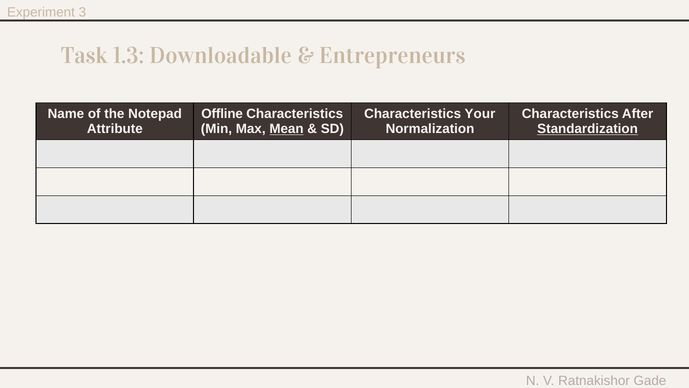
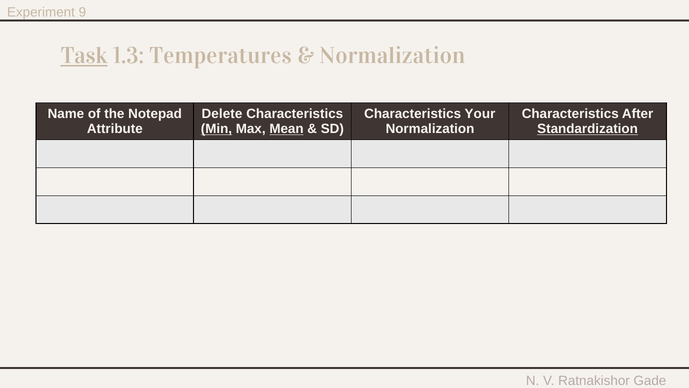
3: 3 -> 9 (82, 12)
Task underline: none -> present (84, 56)
Downloadable: Downloadable -> Temperatures (220, 56)
Entrepreneurs: Entrepreneurs -> Normalization (392, 56)
Offline: Offline -> Delete (222, 114)
Min underline: none -> present (216, 129)
